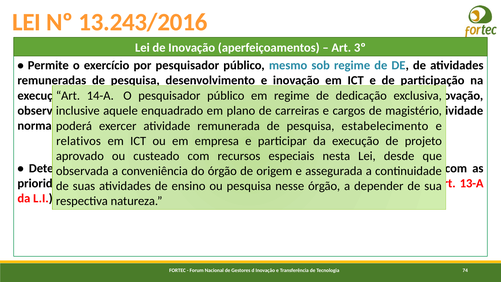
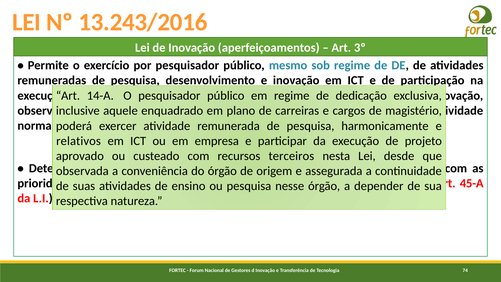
estabelecimento: estabelecimento -> harmonicamente (385, 126)
especiais: especiais -> terceiros (291, 156)
13-A: 13-A -> 45-A (472, 183)
